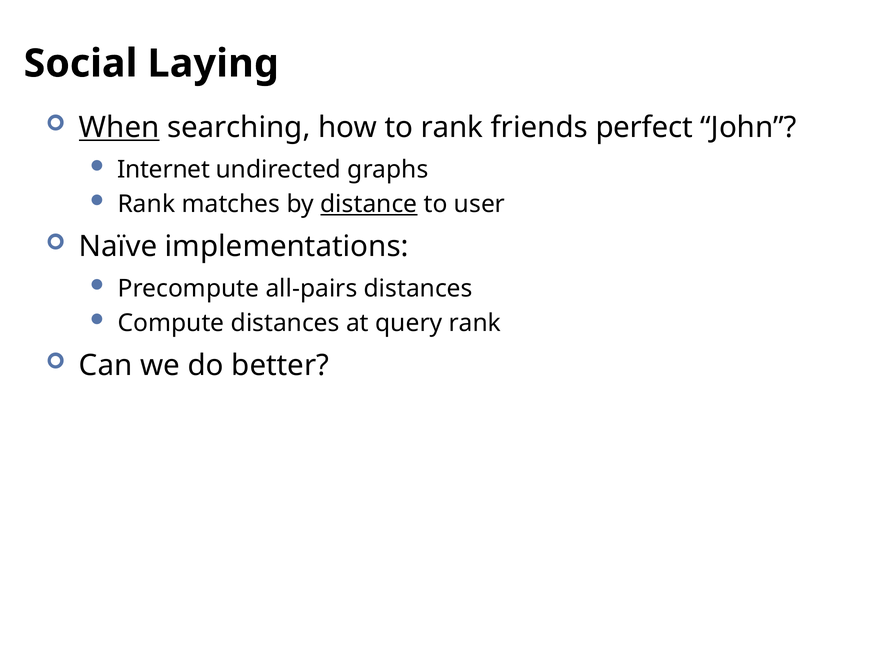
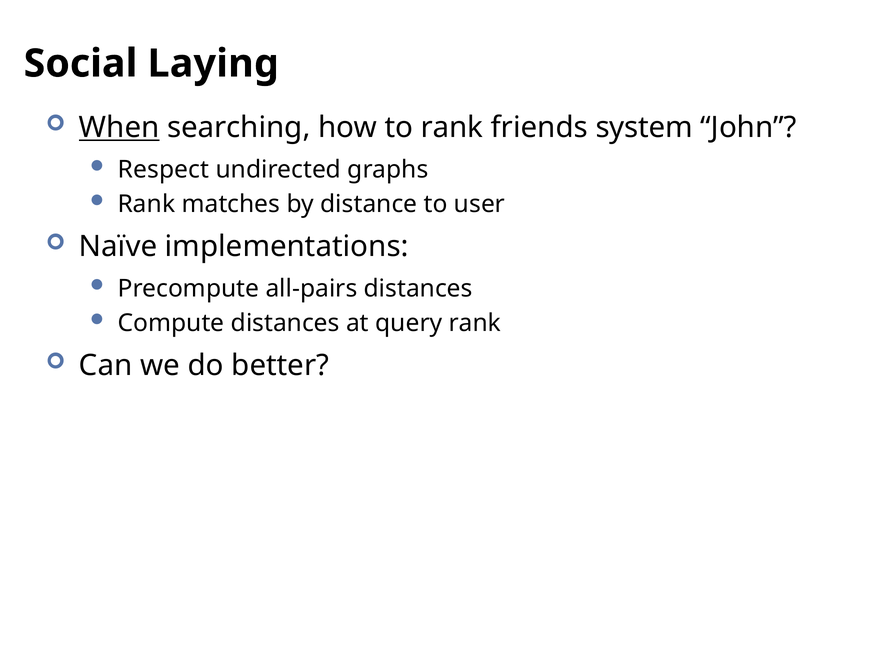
perfect: perfect -> system (644, 128)
Internet: Internet -> Respect (163, 170)
distance underline: present -> none (369, 204)
